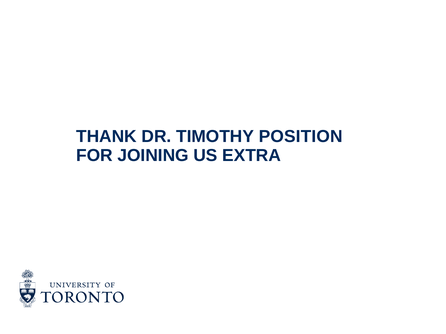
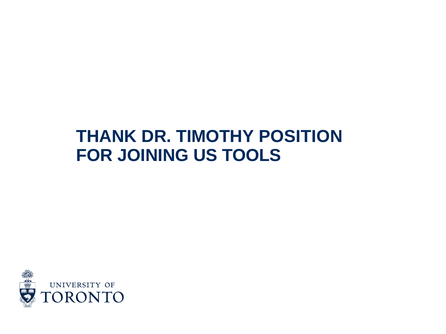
EXTRA: EXTRA -> TOOLS (252, 156)
